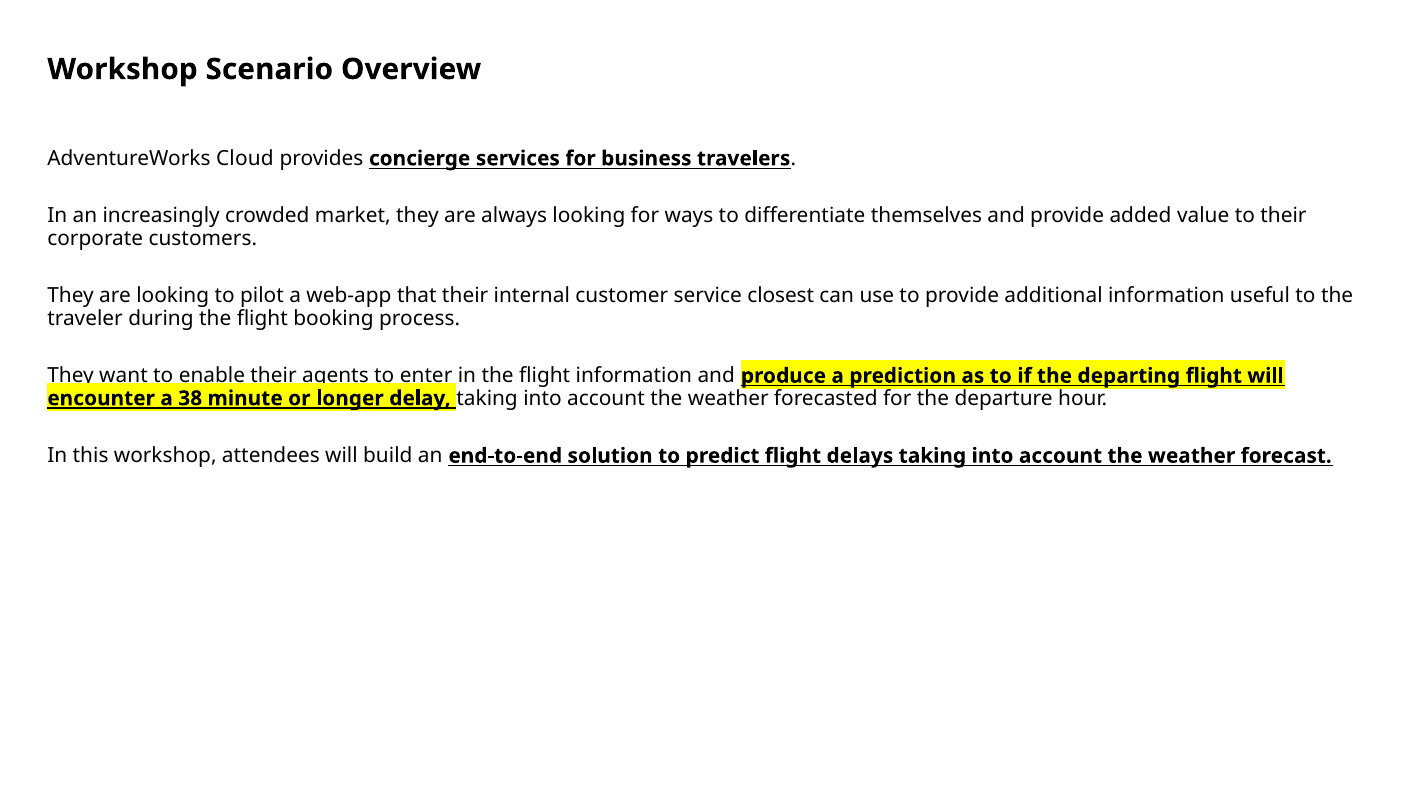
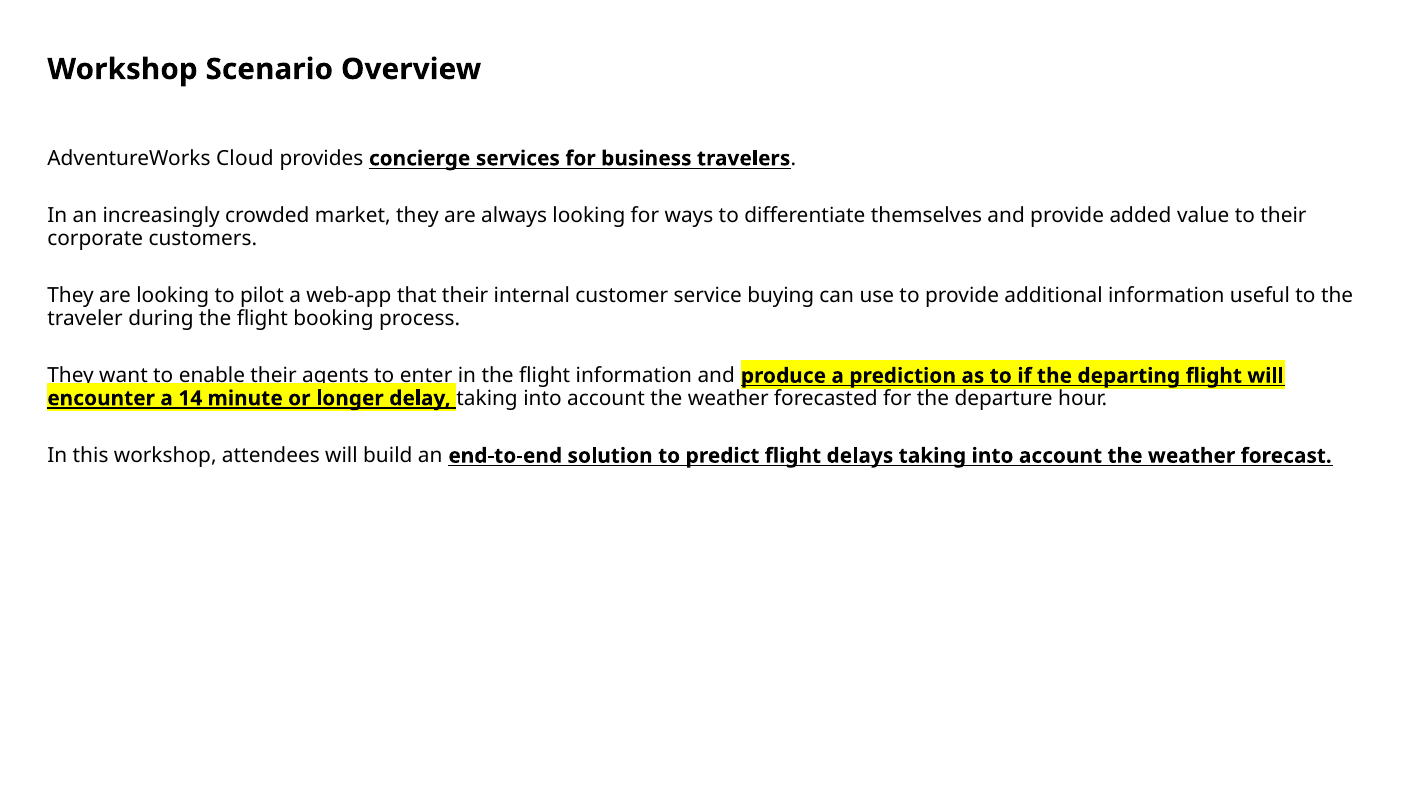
closest: closest -> buying (781, 296)
38: 38 -> 14 (190, 399)
